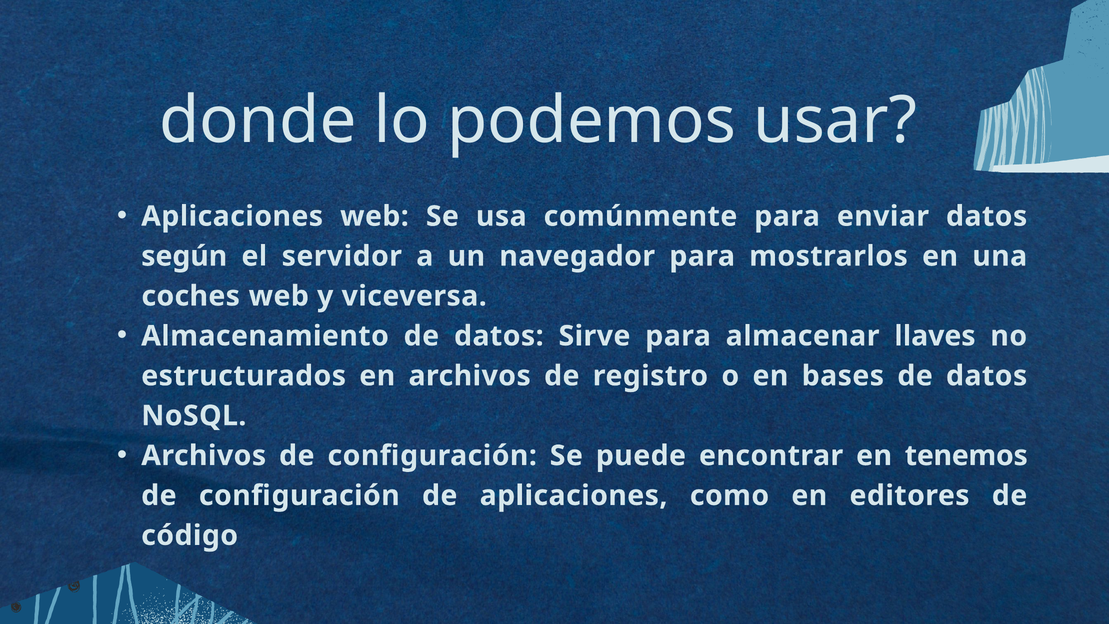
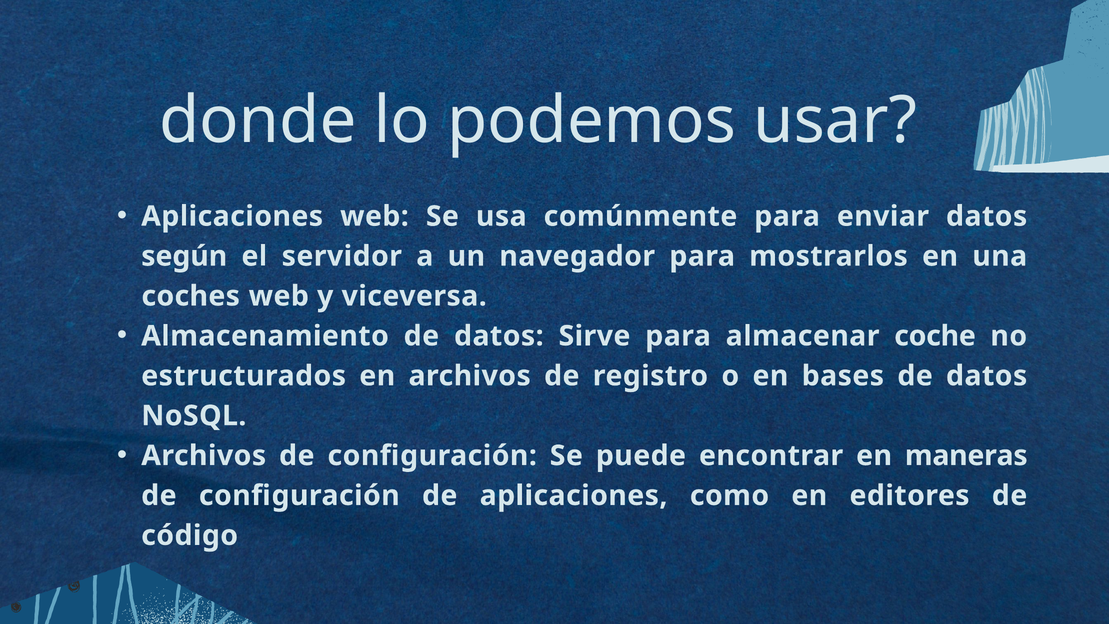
llaves: llaves -> coche (935, 336)
tenemos: tenemos -> maneras (966, 456)
